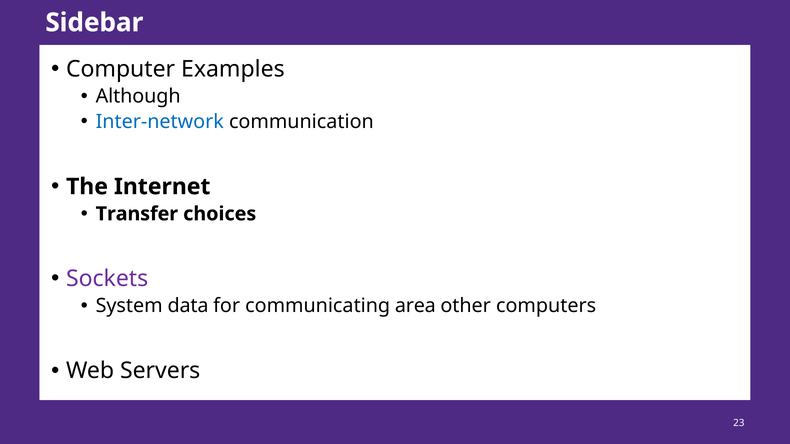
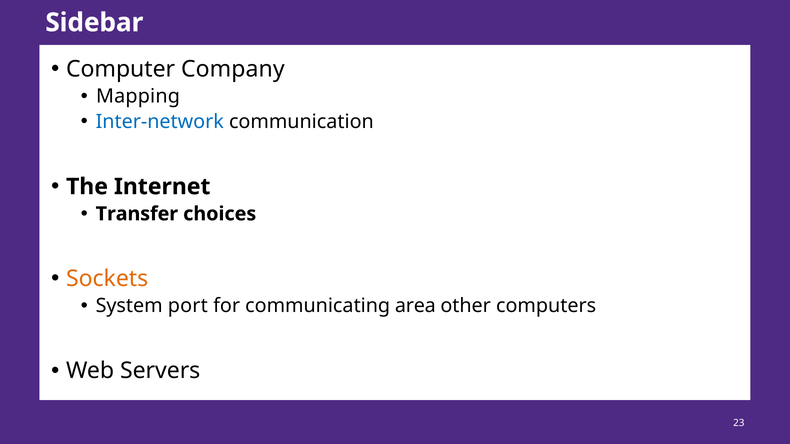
Examples: Examples -> Company (233, 69)
Although: Although -> Mapping (138, 96)
Sockets colour: purple -> orange (107, 279)
data: data -> port (188, 306)
